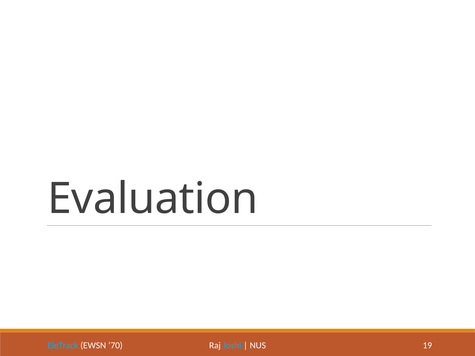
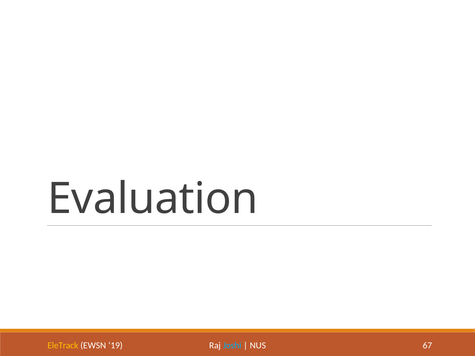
19: 19 -> 67 (427, 346)
EleTrack colour: light blue -> yellow (63, 346)
70: 70 -> 19 (115, 346)
